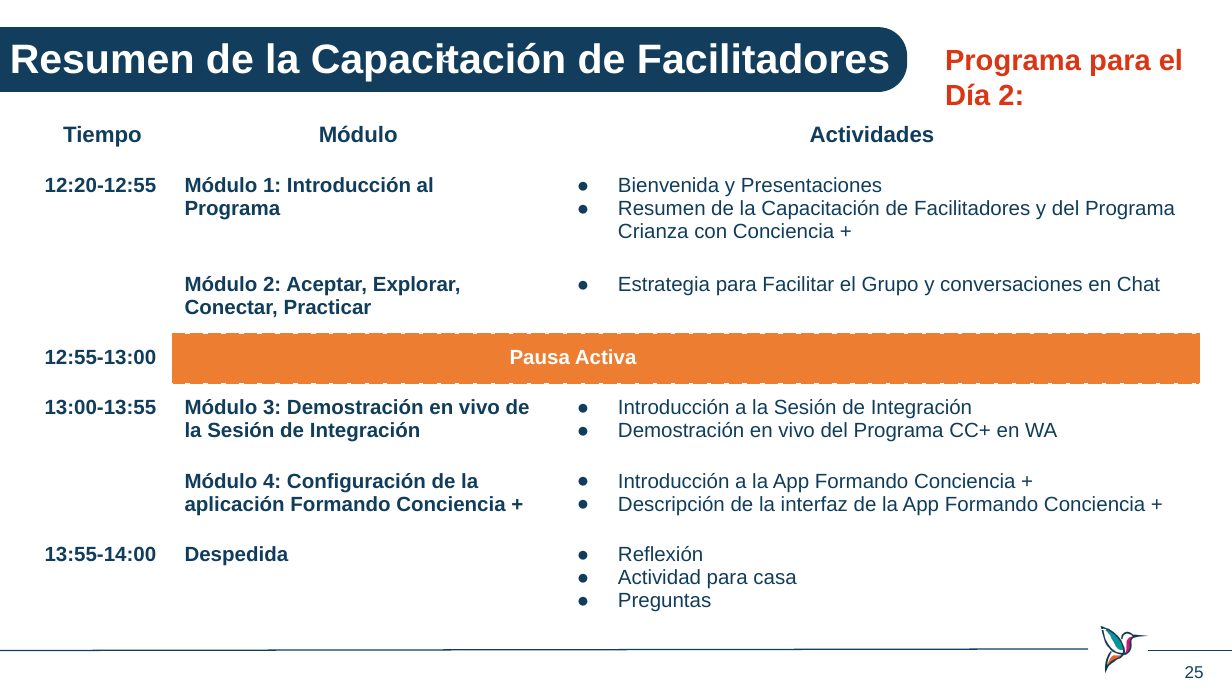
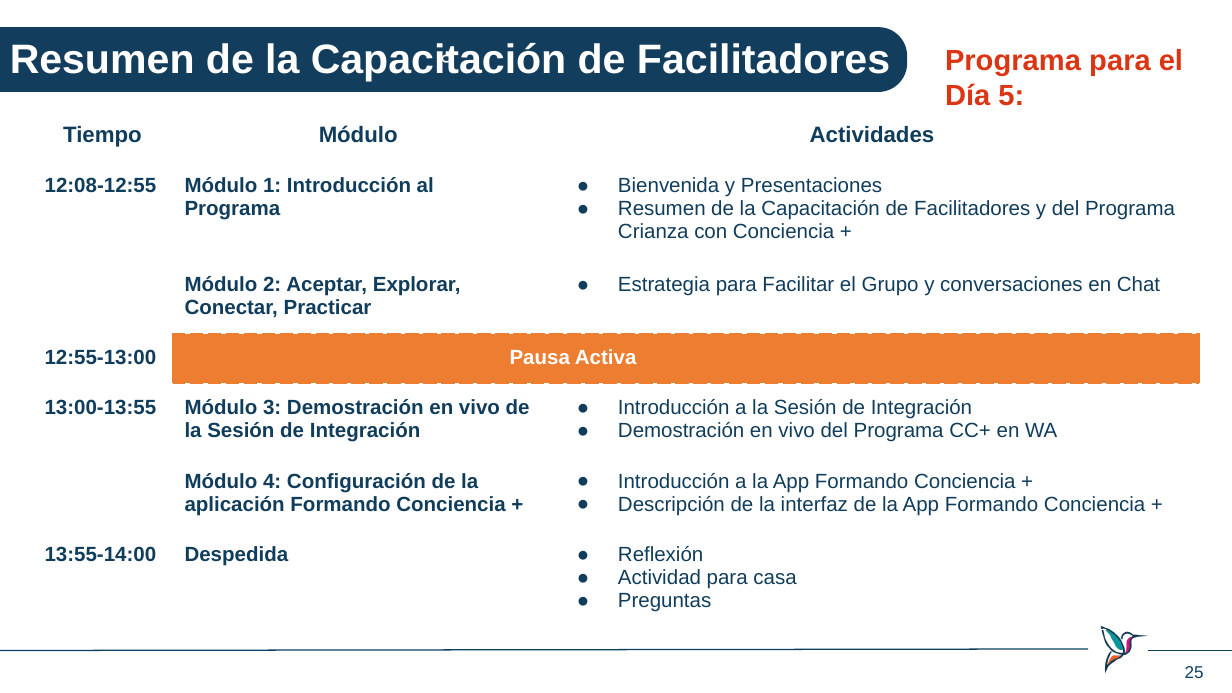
Día 2: 2 -> 5 (1011, 96)
12:20-12:55: 12:20-12:55 -> 12:08-12:55 (100, 186)
